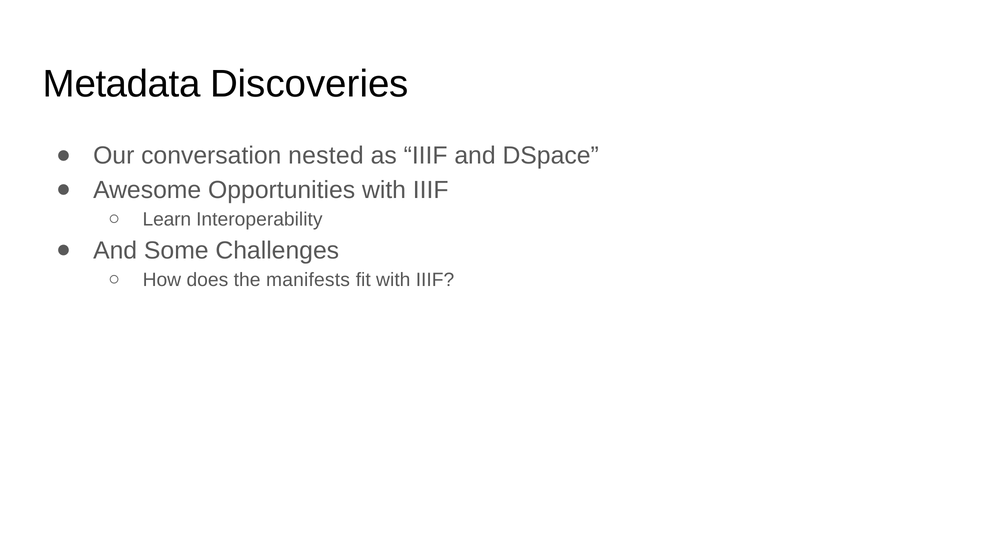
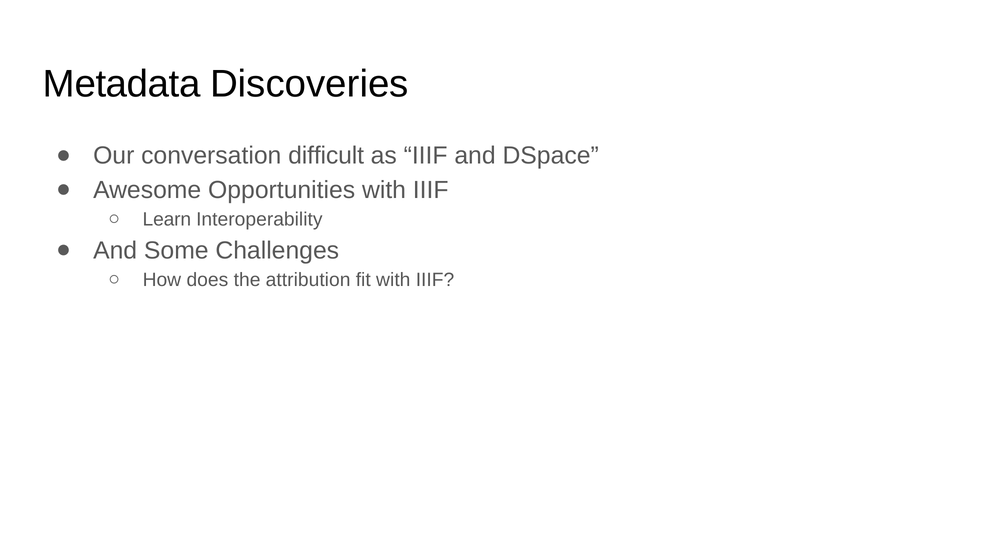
nested: nested -> difficult (326, 156)
manifests: manifests -> attribution (308, 280)
